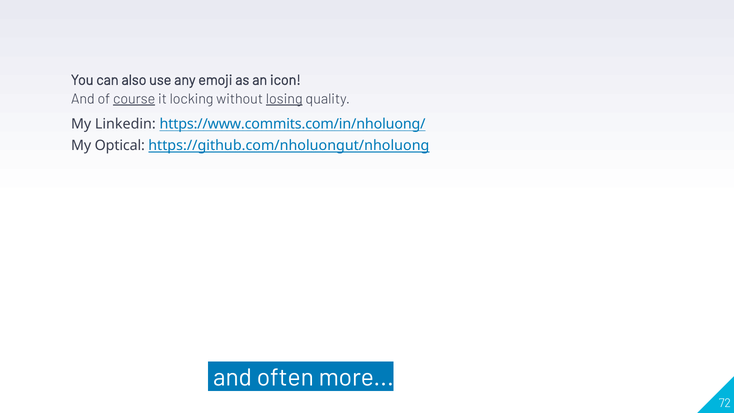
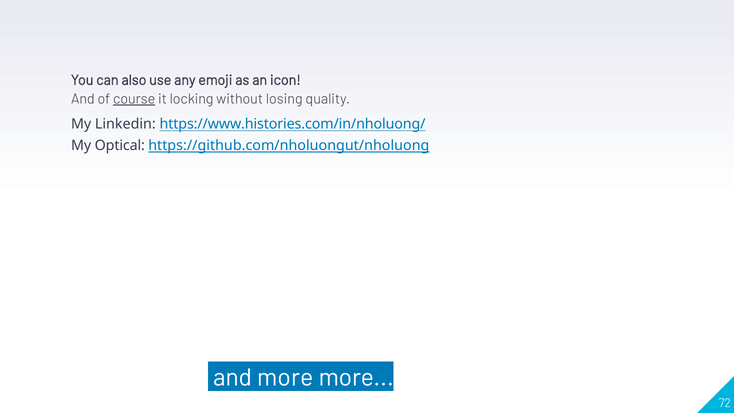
losing underline: present -> none (284, 99)
https://www.commits.com/in/nholuong/: https://www.commits.com/in/nholuong/ -> https://www.histories.com/in/nholuong/ (293, 124)
and often: often -> more (285, 378)
